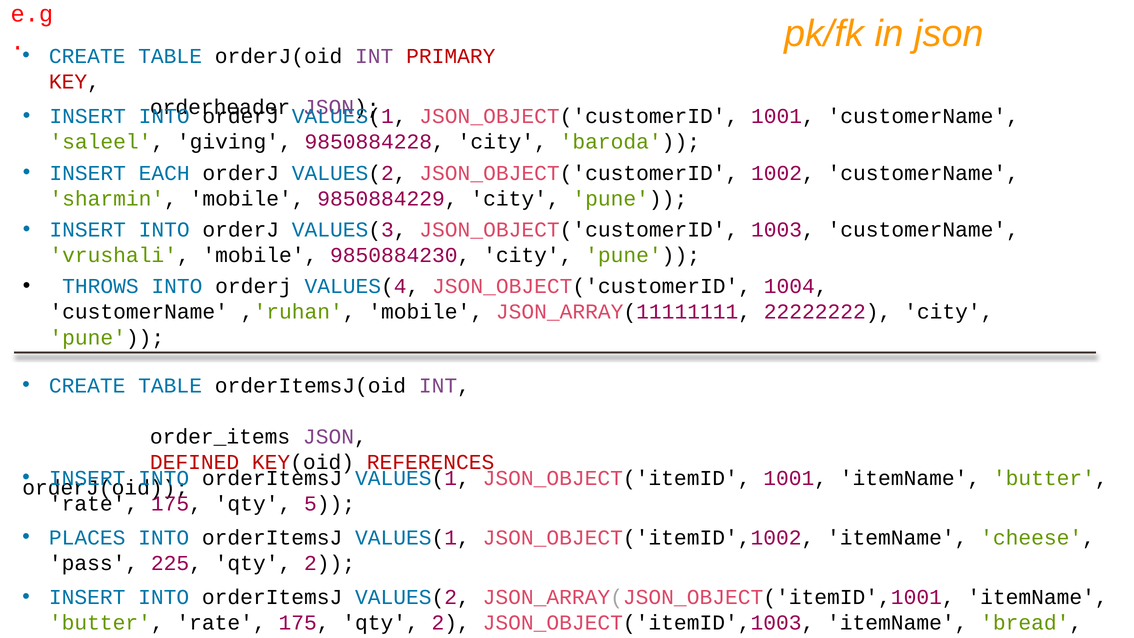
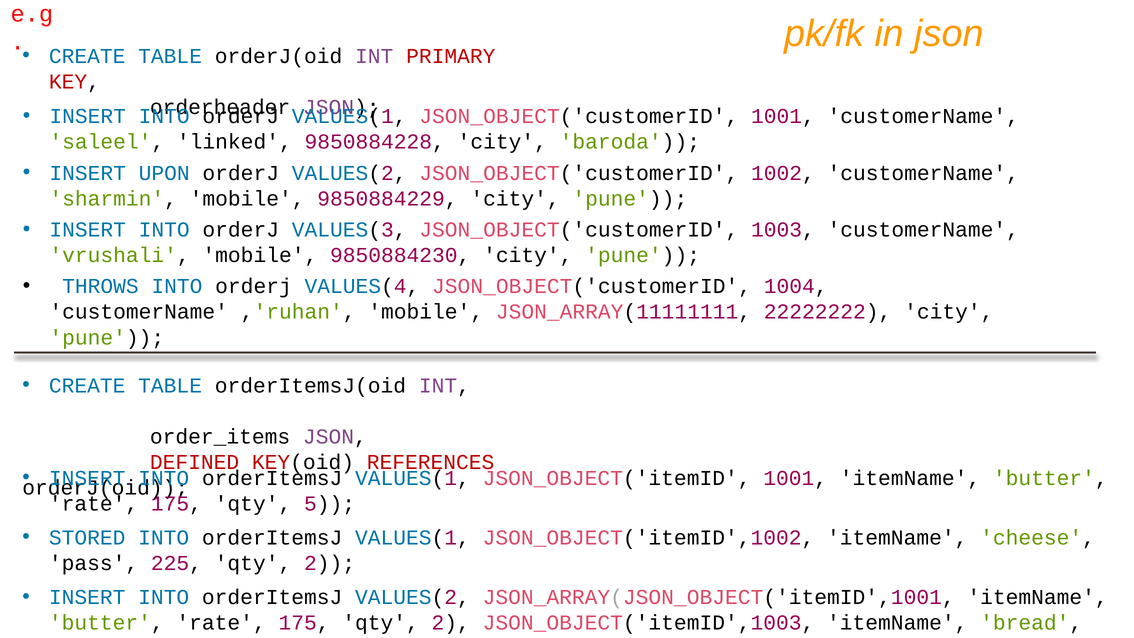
giving: giving -> linked (234, 142)
EACH: EACH -> UPON (164, 173)
PLACES: PLACES -> STORED (87, 537)
